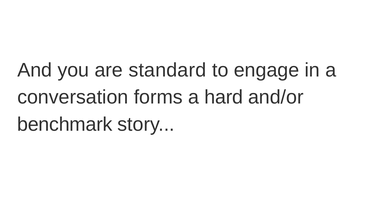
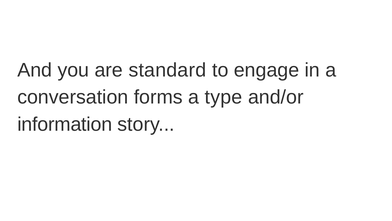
hard: hard -> type (223, 97)
benchmark: benchmark -> information (65, 124)
